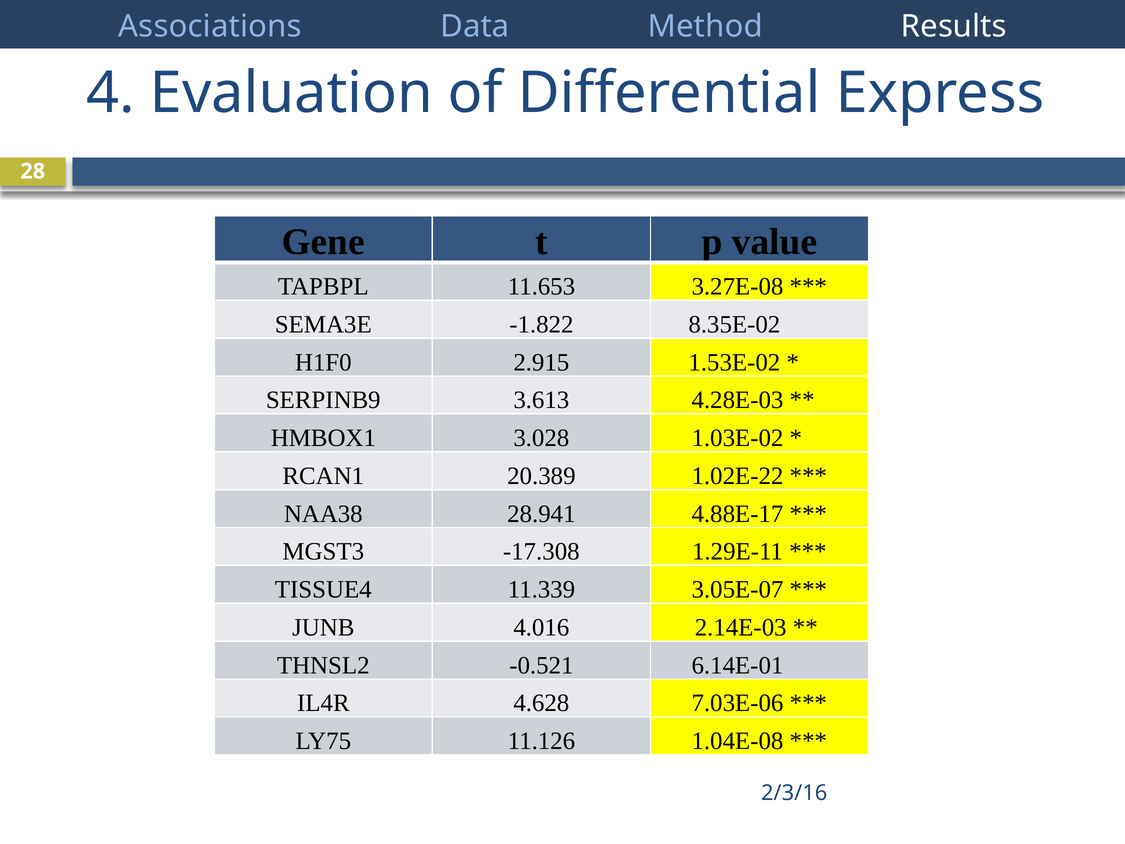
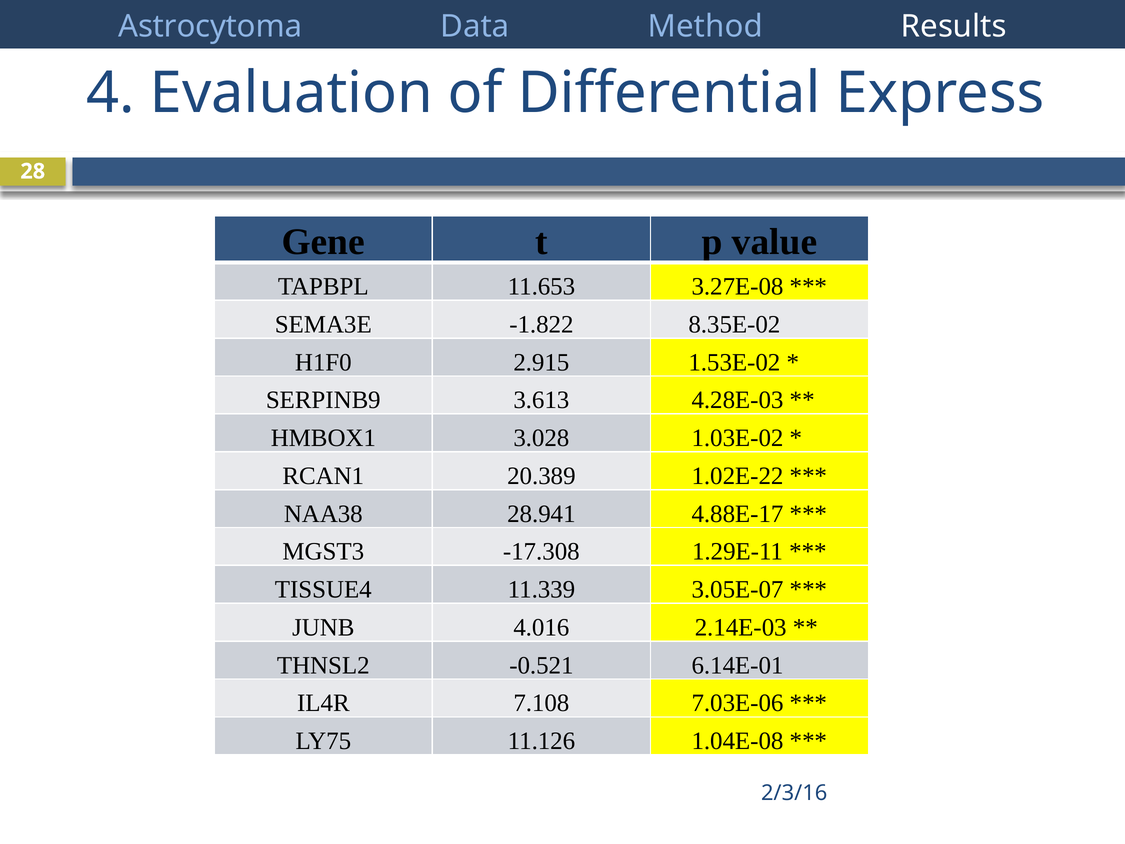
Associations: Associations -> Astrocytoma (210, 26)
4.628: 4.628 -> 7.108 (541, 703)
